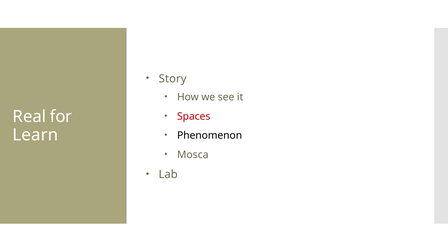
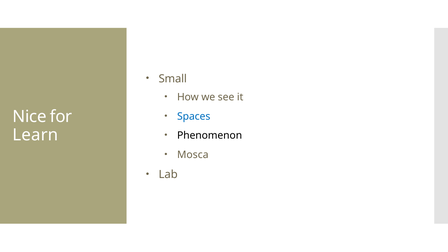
Story: Story -> Small (173, 79)
Spaces colour: red -> blue (194, 116)
Real: Real -> Nice (29, 117)
